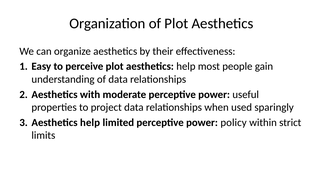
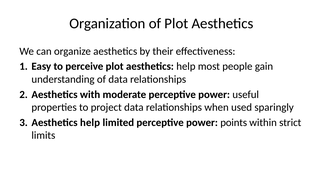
policy: policy -> points (234, 122)
